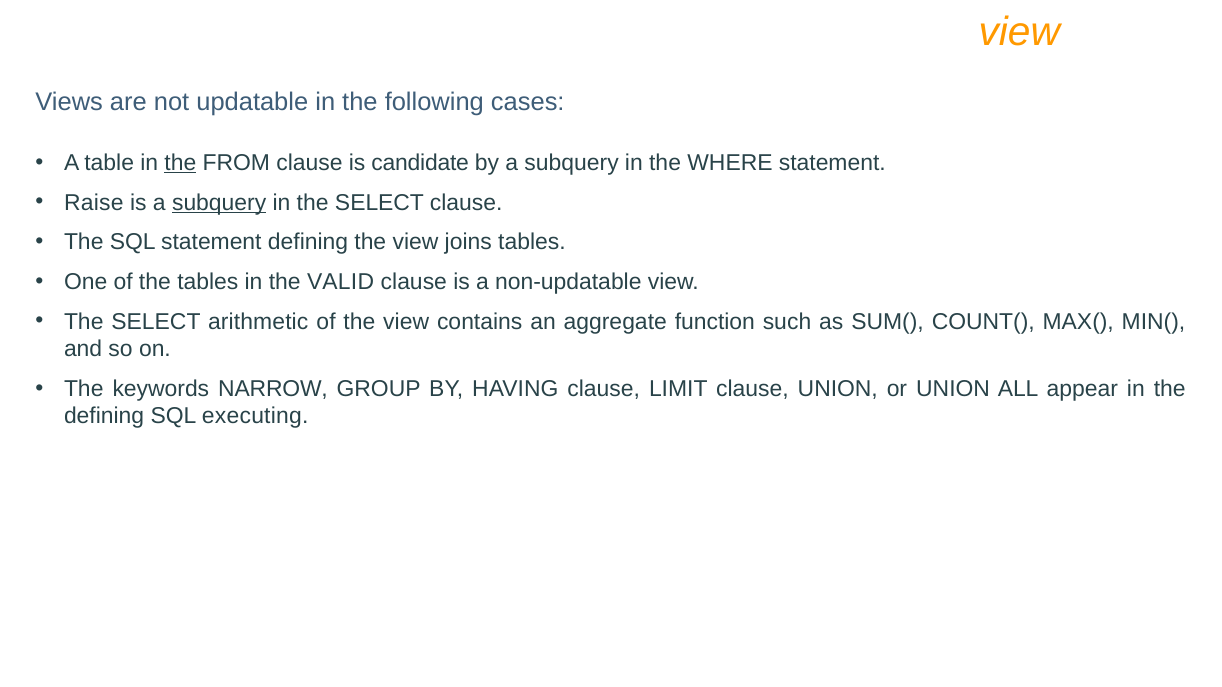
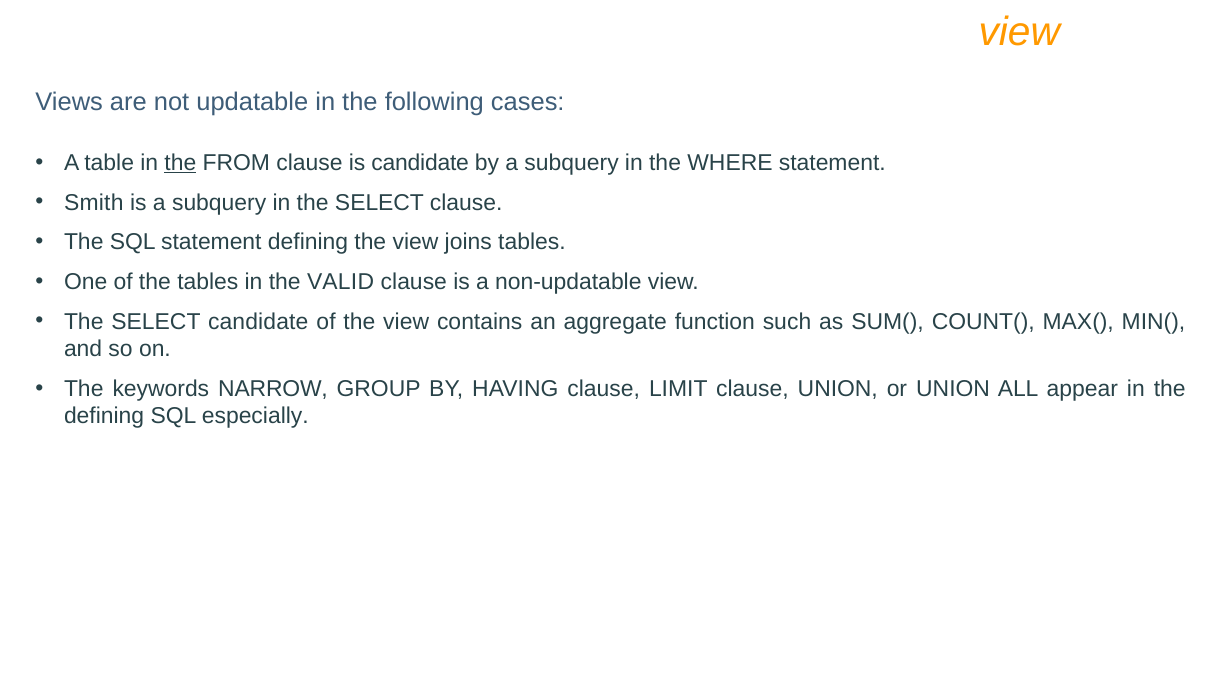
Raise: Raise -> Smith (94, 203)
subquery underline: present -> none (219, 203)
SELECT arithmetic: arithmetic -> candidate (258, 322)
executing: executing -> especially (255, 416)
